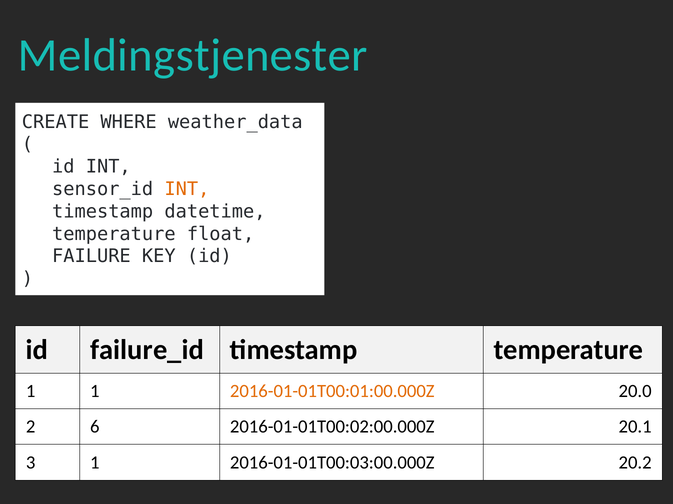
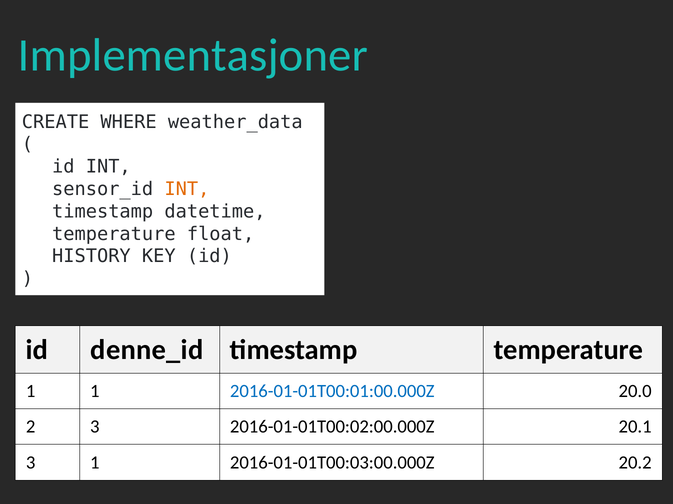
Meldingstjenester: Meldingstjenester -> Implementasjoner (193, 55)
FAILURE: FAILURE -> HISTORY (91, 257)
failure_id: failure_id -> denne_id (147, 350)
2016-01-01T00:01:00.000Z colour: orange -> blue (332, 392)
2 6: 6 -> 3 (95, 427)
